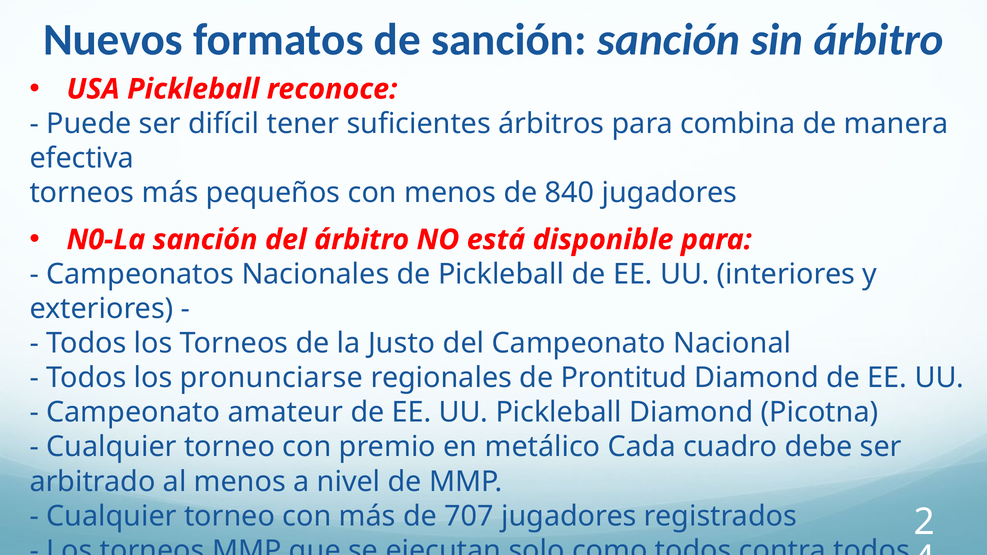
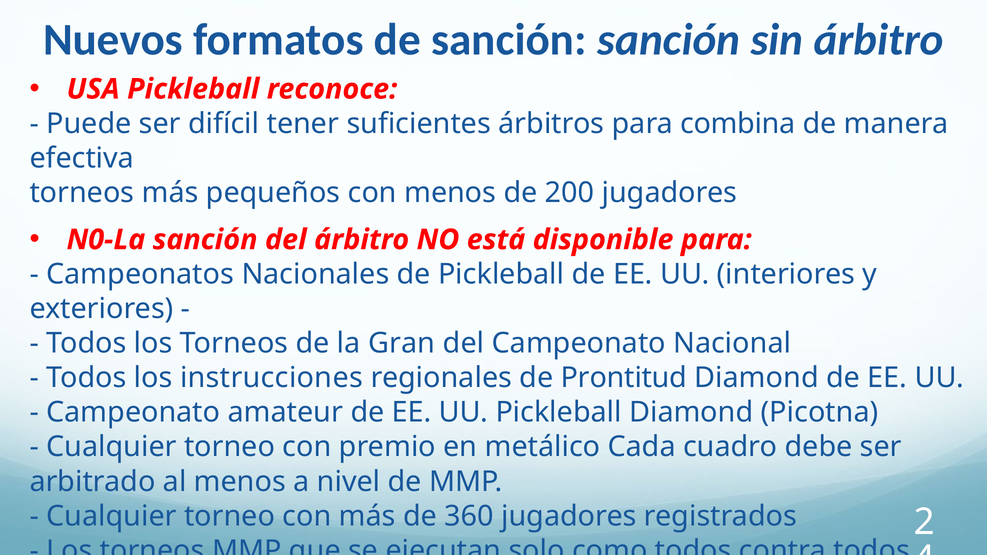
840: 840 -> 200 (570, 193)
Justo: Justo -> Gran (402, 343)
pronunciarse: pronunciarse -> instrucciones (271, 378)
707: 707 -> 360 (469, 516)
